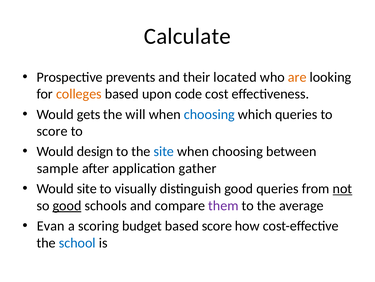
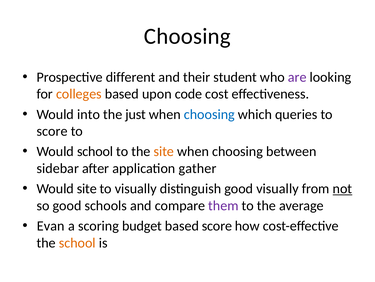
Calculate: Calculate -> Choosing (187, 36)
prevents: prevents -> different (131, 77)
located: located -> student (235, 77)
are colour: orange -> purple (297, 77)
gets: gets -> into (89, 114)
will: will -> just (136, 114)
Would design: design -> school (95, 151)
site colour: blue -> orange (164, 151)
sample: sample -> sidebar (58, 168)
good queries: queries -> visually (277, 188)
good underline: present -> none (67, 205)
school colour: blue -> orange (77, 242)
